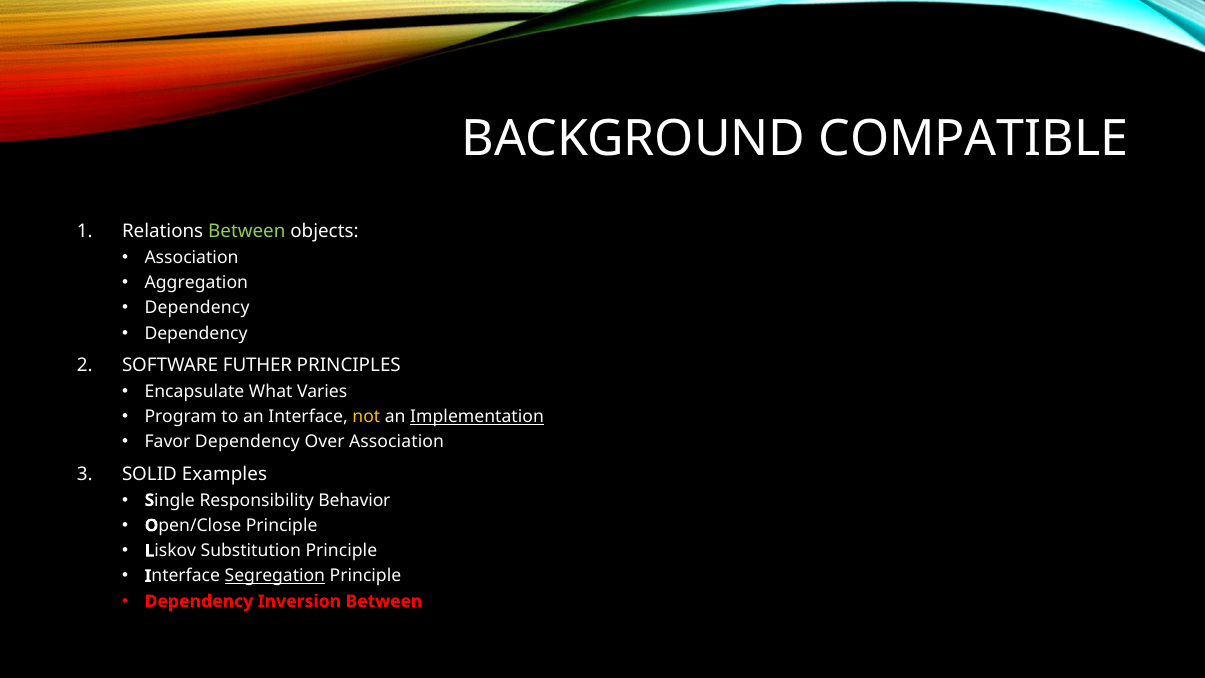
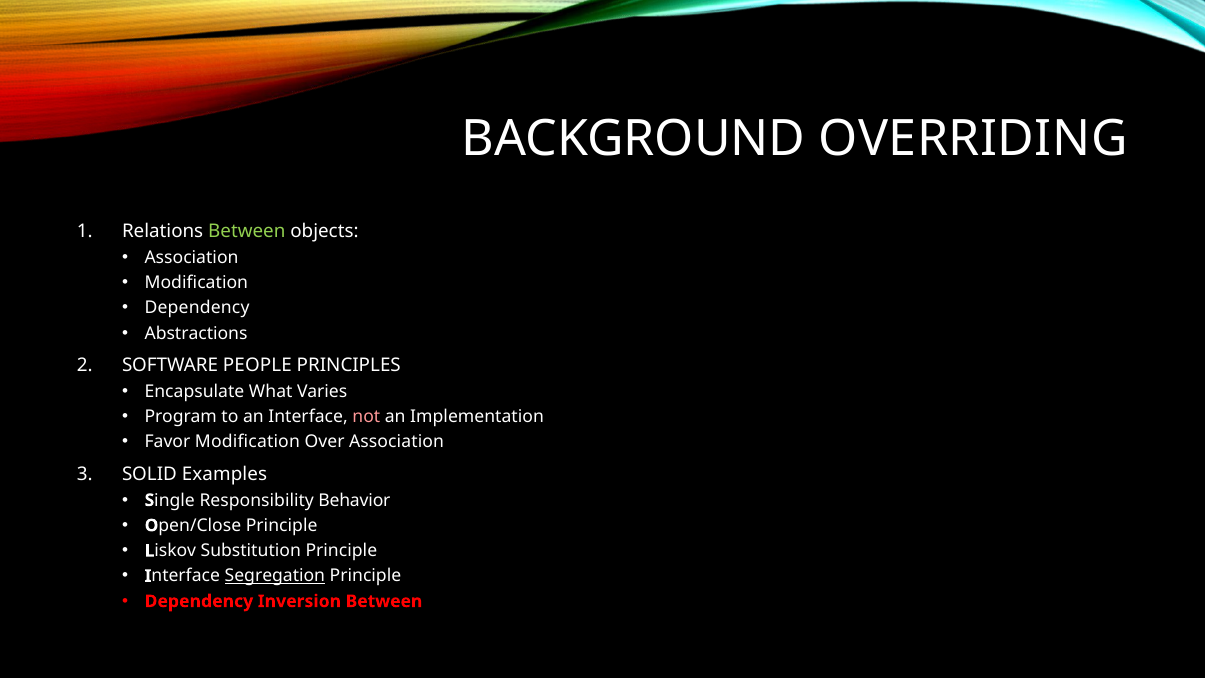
COMPATIBLE: COMPATIBLE -> OVERRIDING (973, 139)
Aggregation: Aggregation -> Modification (196, 283)
Dependency: Dependency -> Abstractions (196, 333)
FUTHER: FUTHER -> PEOPLE (257, 365)
not colour: yellow -> pink (366, 417)
Implementation underline: present -> none (477, 417)
Favor Dependency: Dependency -> Modification (247, 442)
